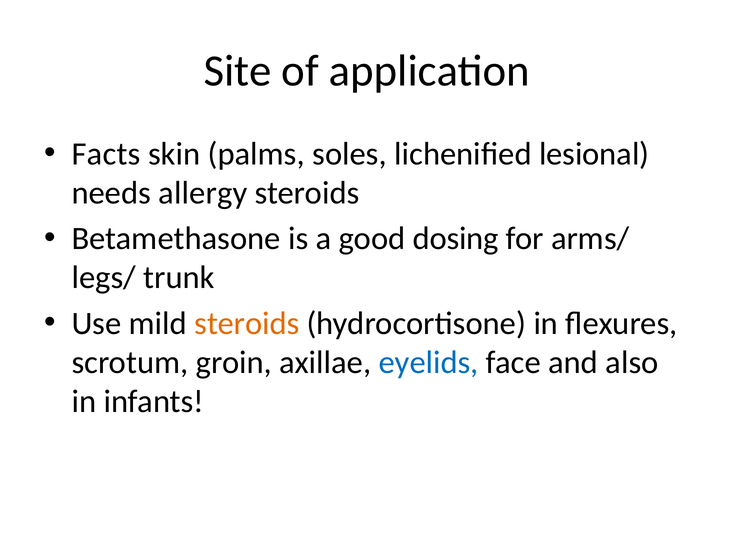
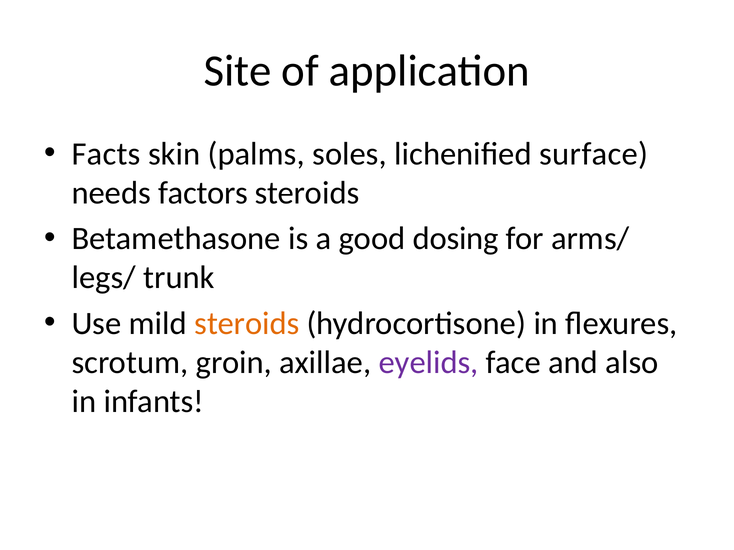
lesional: lesional -> surface (594, 154)
allergy: allergy -> factors (203, 193)
eyelids colour: blue -> purple (429, 363)
